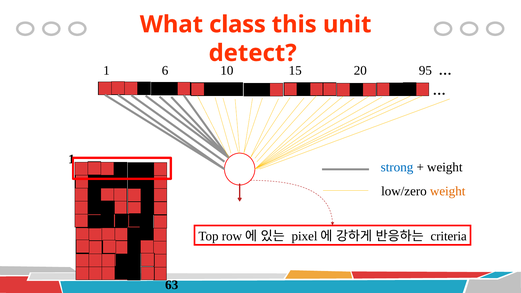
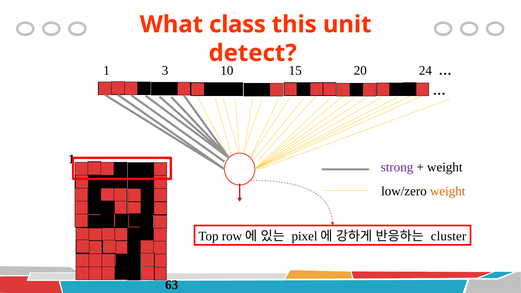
6: 6 -> 3 (165, 70)
95: 95 -> 24 (425, 70)
strong colour: blue -> purple (397, 167)
criteria: criteria -> cluster (449, 236)
